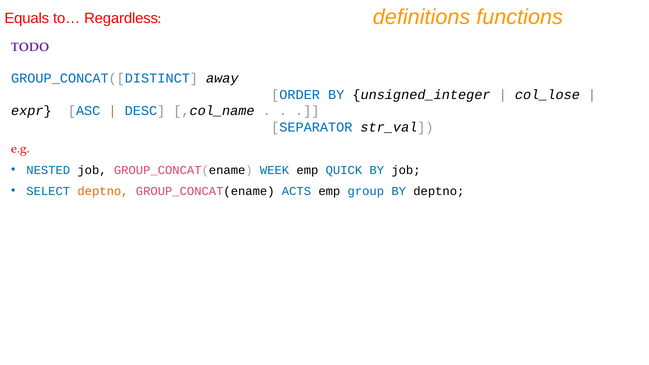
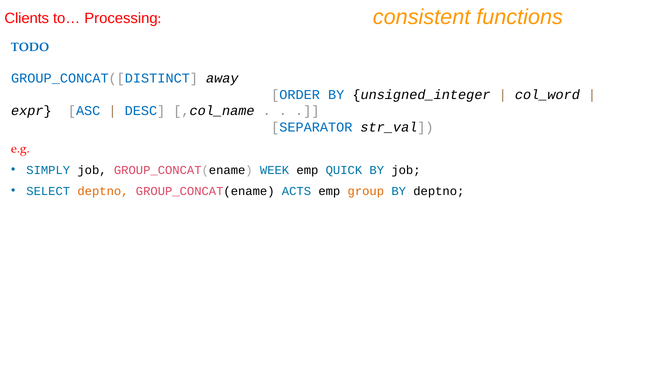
definitions: definitions -> consistent (422, 17)
Equals: Equals -> Clients (27, 19)
Regardless: Regardless -> Processing (121, 19)
TODO colour: purple -> blue (30, 47)
col_lose: col_lose -> col_word (547, 95)
NESTED: NESTED -> SIMPLY (48, 170)
group colour: blue -> orange (366, 191)
